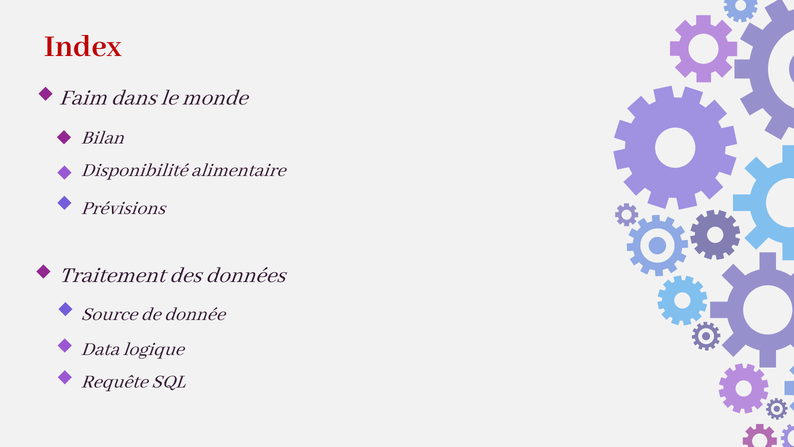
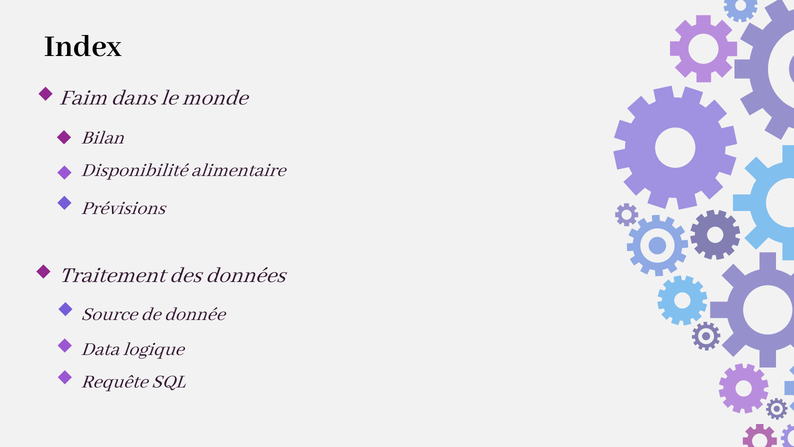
Index colour: red -> black (83, 45)
